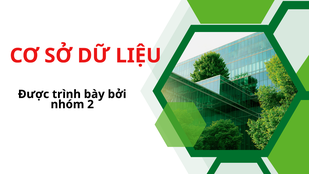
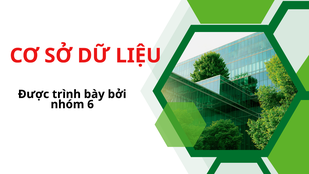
2: 2 -> 6 (91, 104)
